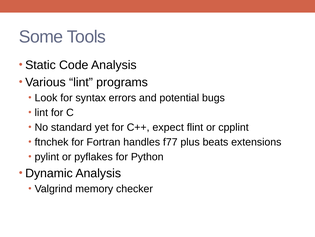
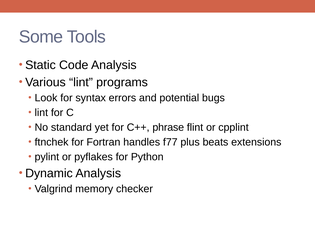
expect: expect -> phrase (168, 127)
